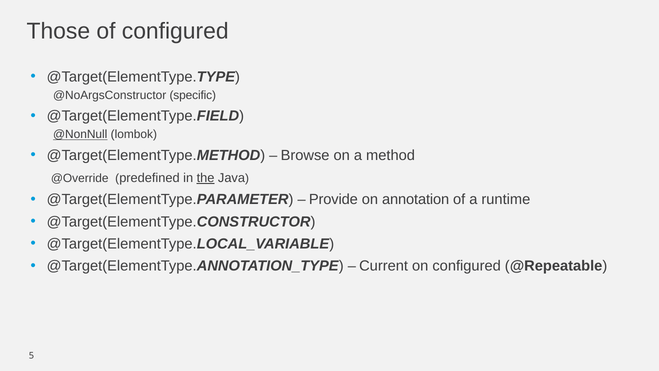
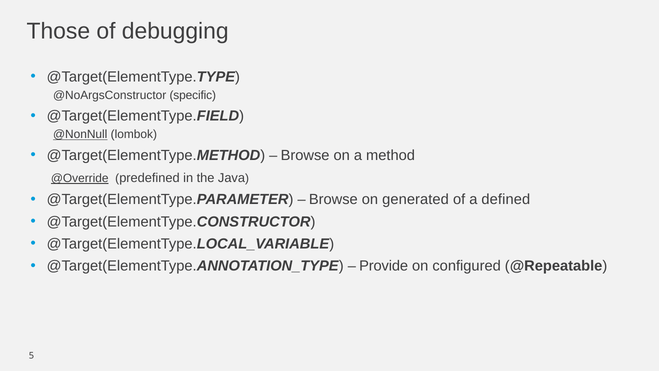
of configured: configured -> debugging (175, 31)
@Override underline: none -> present (80, 178)
the underline: present -> none (206, 178)
Provide: Provide -> Browse (333, 200)
annotation: annotation -> generated (416, 200)
runtime: runtime -> defined (506, 200)
Current: Current -> Provide (384, 266)
